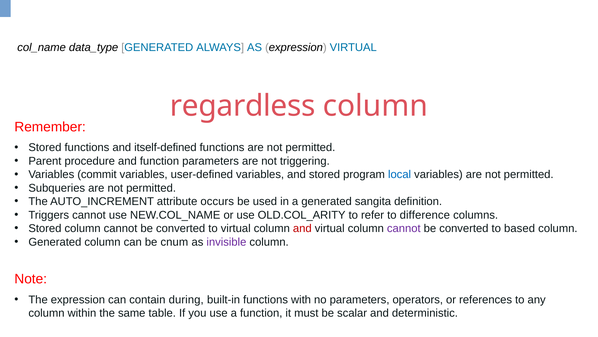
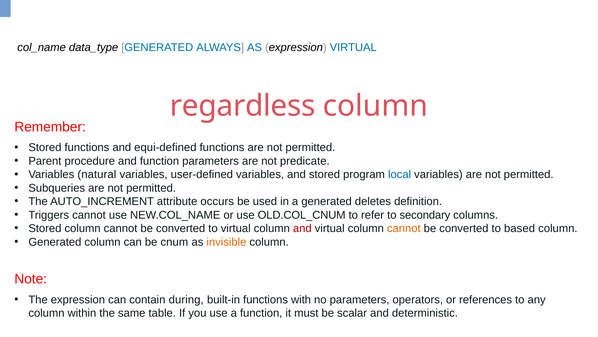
itself-defined: itself-defined -> equi-defined (165, 147)
triggering: triggering -> predicate (305, 161)
commit: commit -> natural (97, 174)
sangita: sangita -> deletes (373, 201)
OLD.COL_ARITY: OLD.COL_ARITY -> OLD.COL_CNUM (302, 215)
difference: difference -> secondary (425, 215)
cannot colour: purple -> orange (404, 228)
invisible colour: purple -> orange (226, 242)
